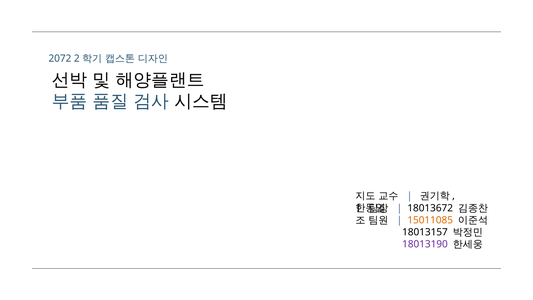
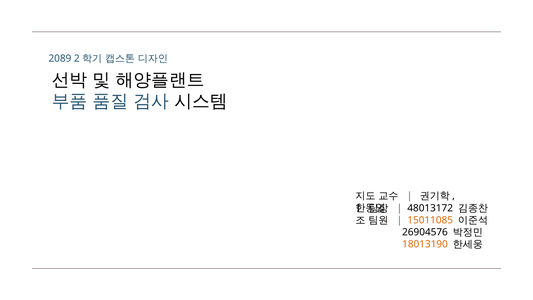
2072: 2072 -> 2089 (60, 59)
18013672: 18013672 -> 48013172 (430, 208)
18013157: 18013157 -> 26904576 (425, 232)
18013190 colour: purple -> orange (425, 244)
